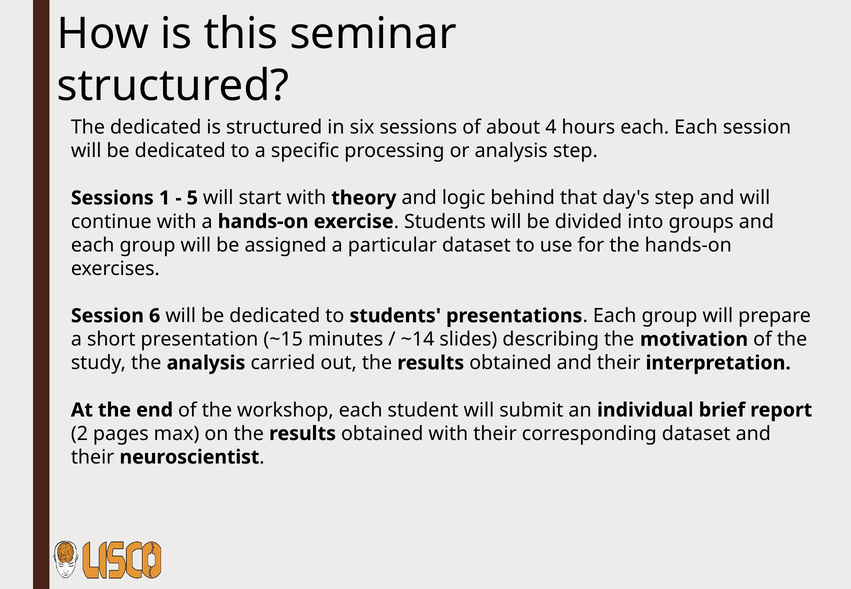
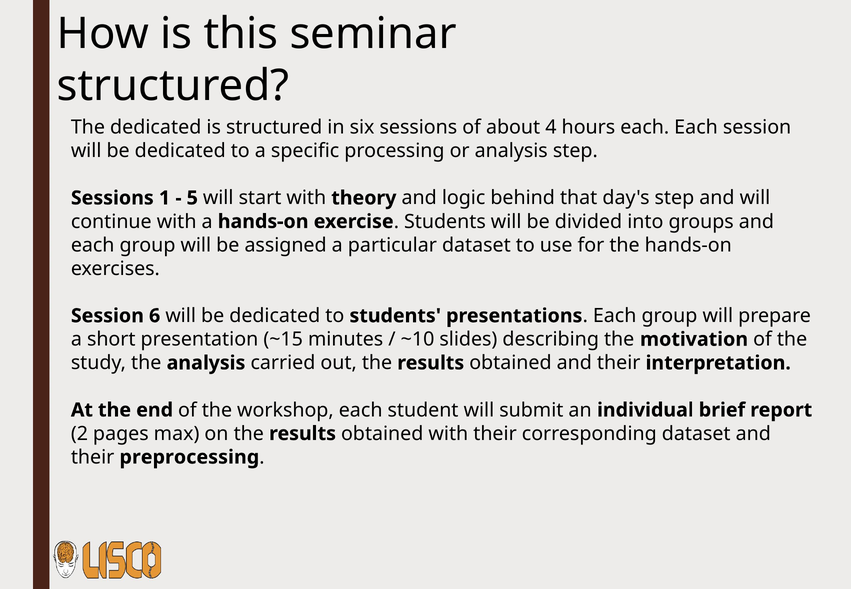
~14: ~14 -> ~10 (418, 339)
neuroscientist: neuroscientist -> preprocessing (189, 457)
